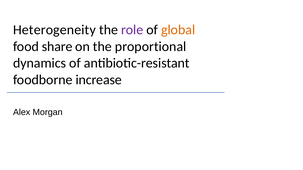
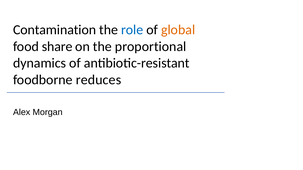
Heterogeneity: Heterogeneity -> Contamination (55, 30)
role colour: purple -> blue (132, 30)
increase: increase -> reduces (99, 80)
